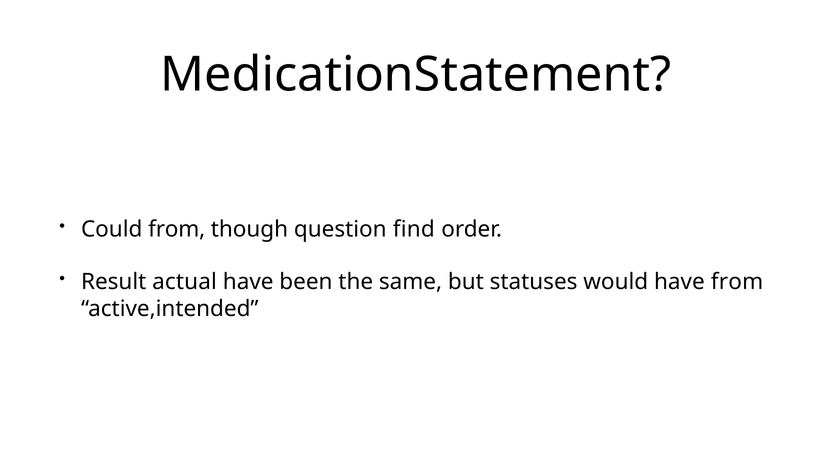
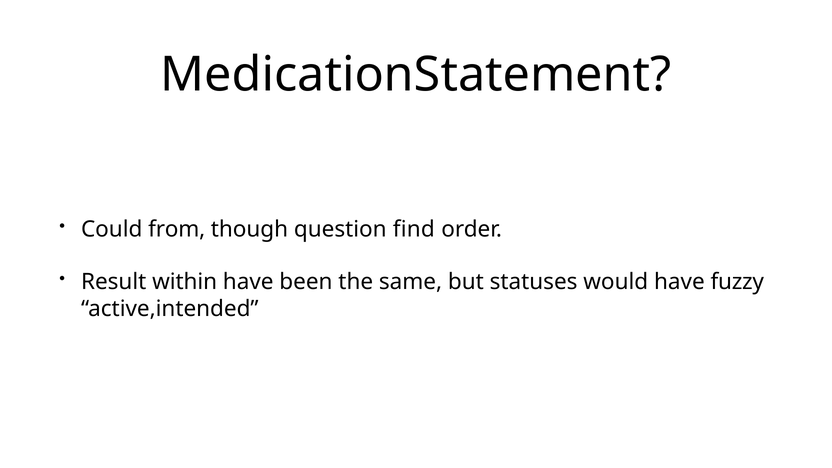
actual: actual -> within (185, 282)
have from: from -> fuzzy (737, 282)
